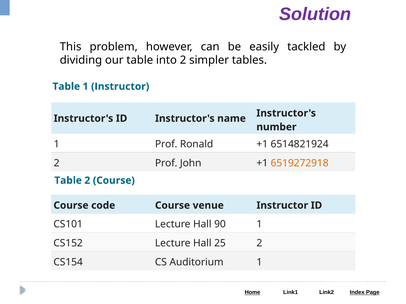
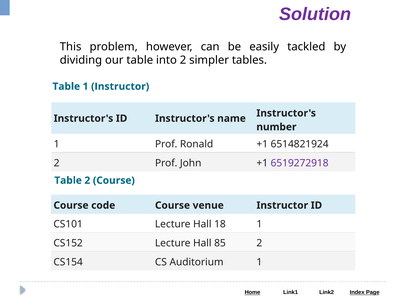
6519272918 colour: orange -> purple (300, 163)
90: 90 -> 18 (220, 225)
25: 25 -> 85 (220, 244)
